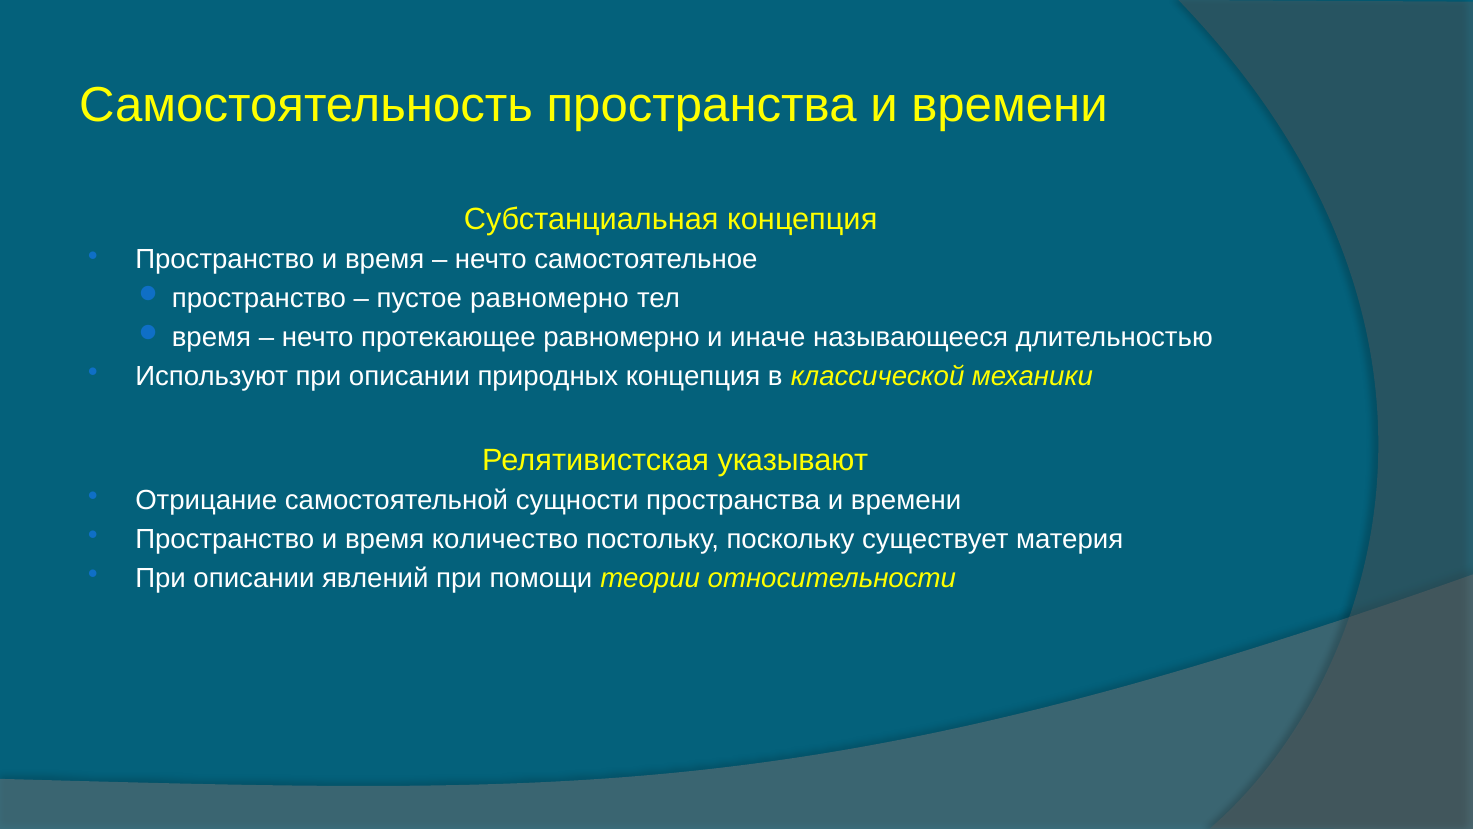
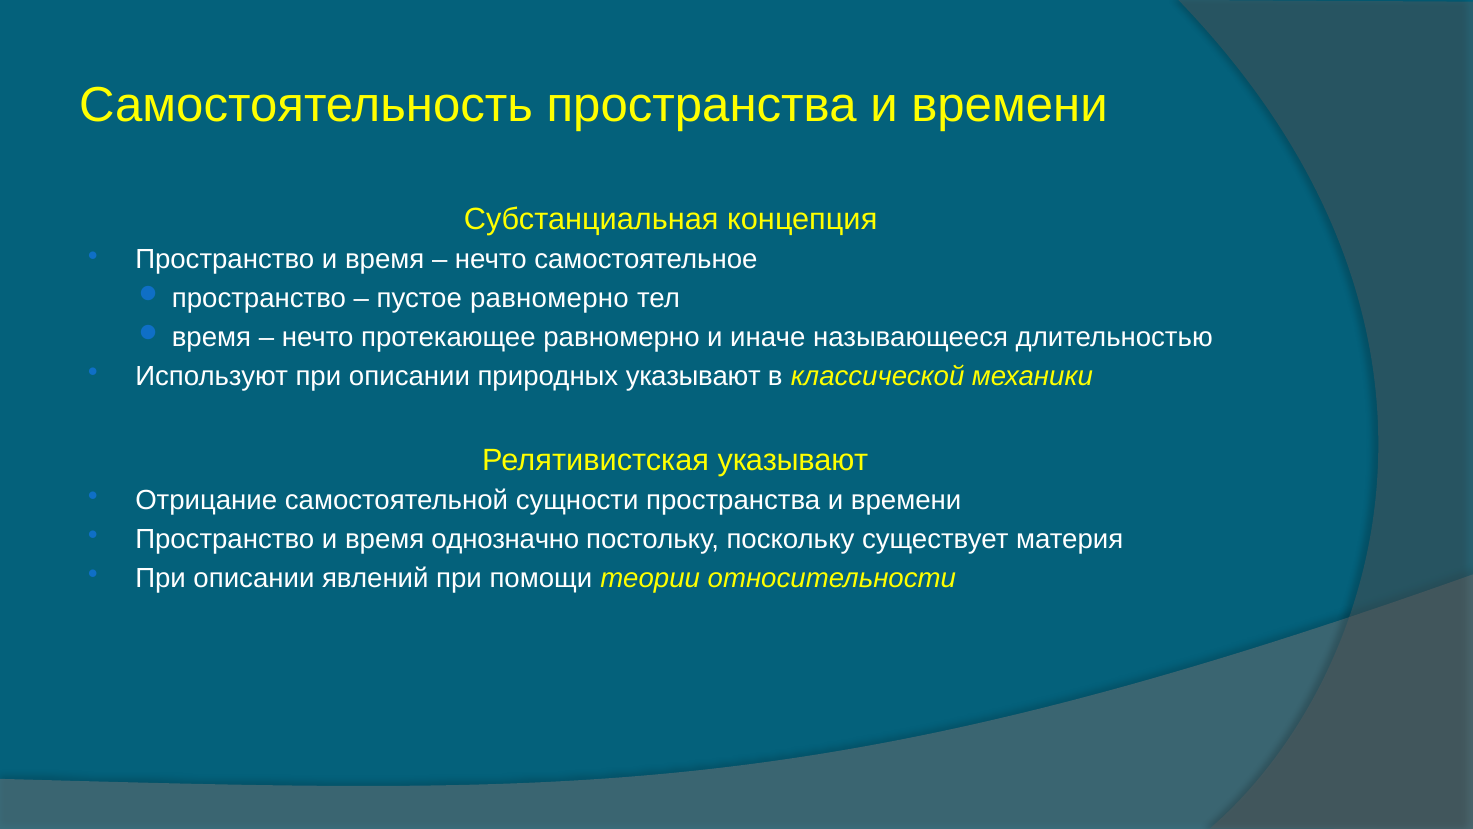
природных концепция: концепция -> указывают (693, 376)
количество: количество -> однозначно (505, 539)
